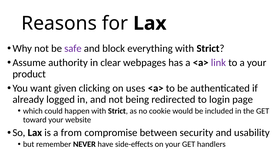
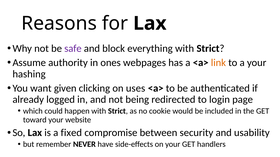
clear: clear -> ones (111, 63)
link colour: purple -> orange (218, 63)
product: product -> hashing (29, 74)
from: from -> fixed (71, 133)
